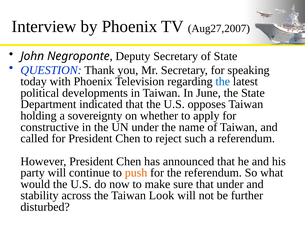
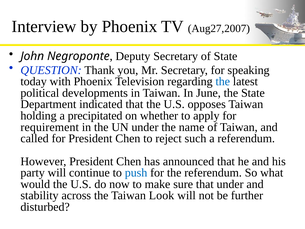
sovereignty: sovereignty -> precipitated (95, 116)
constructive: constructive -> requirement (50, 127)
push colour: orange -> blue (136, 173)
